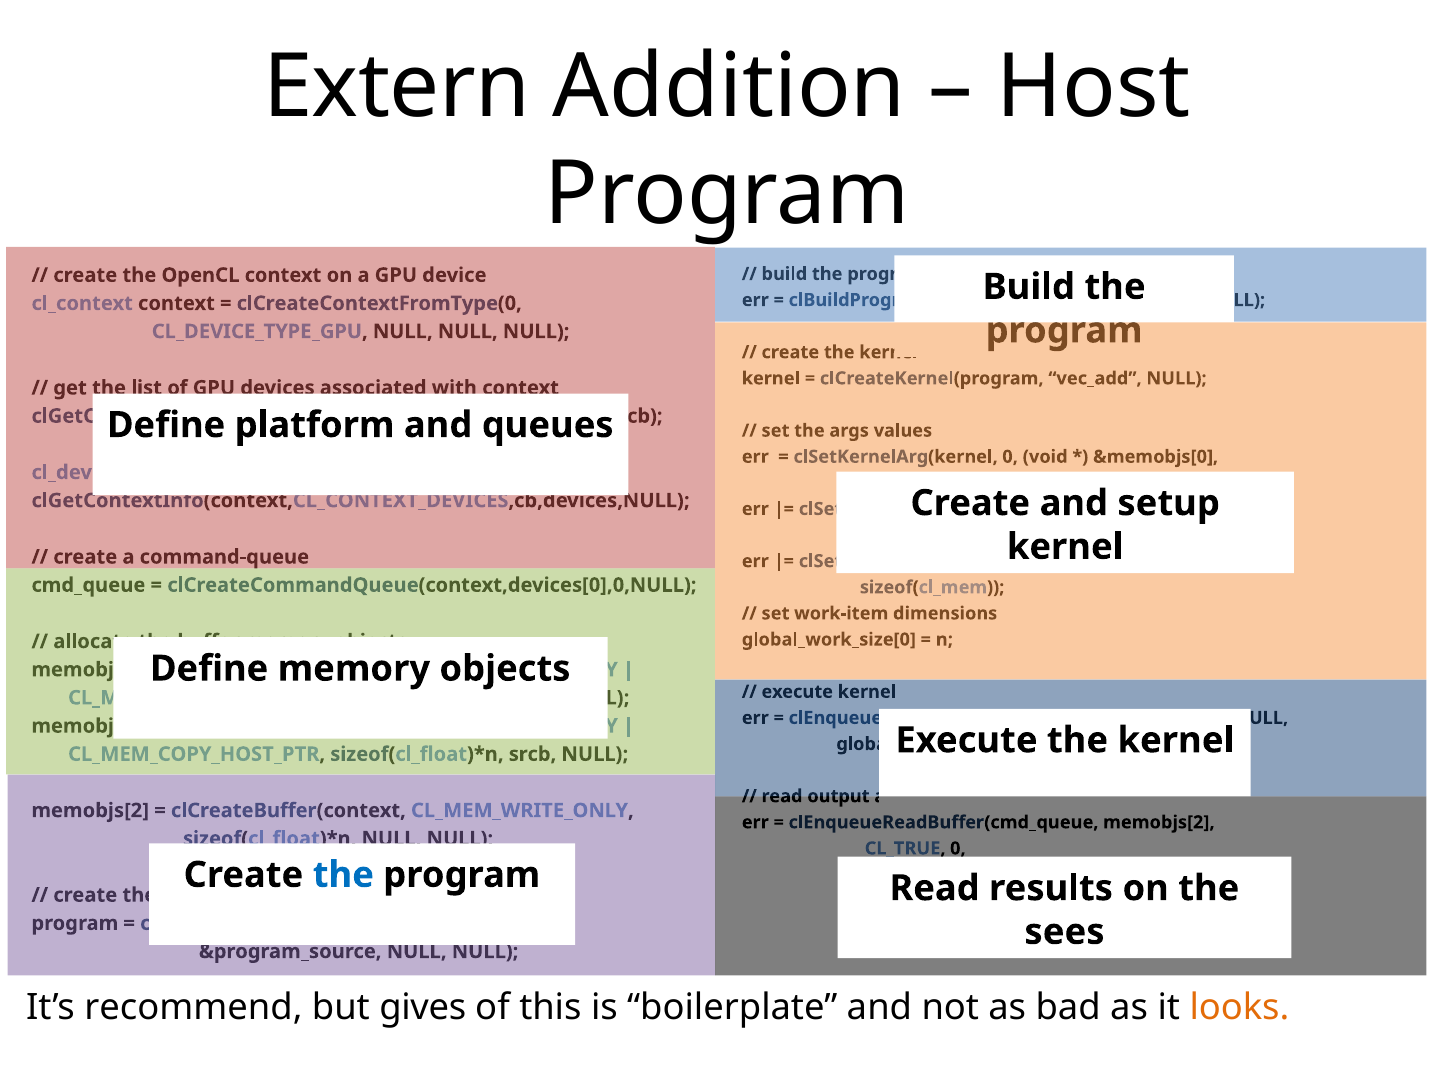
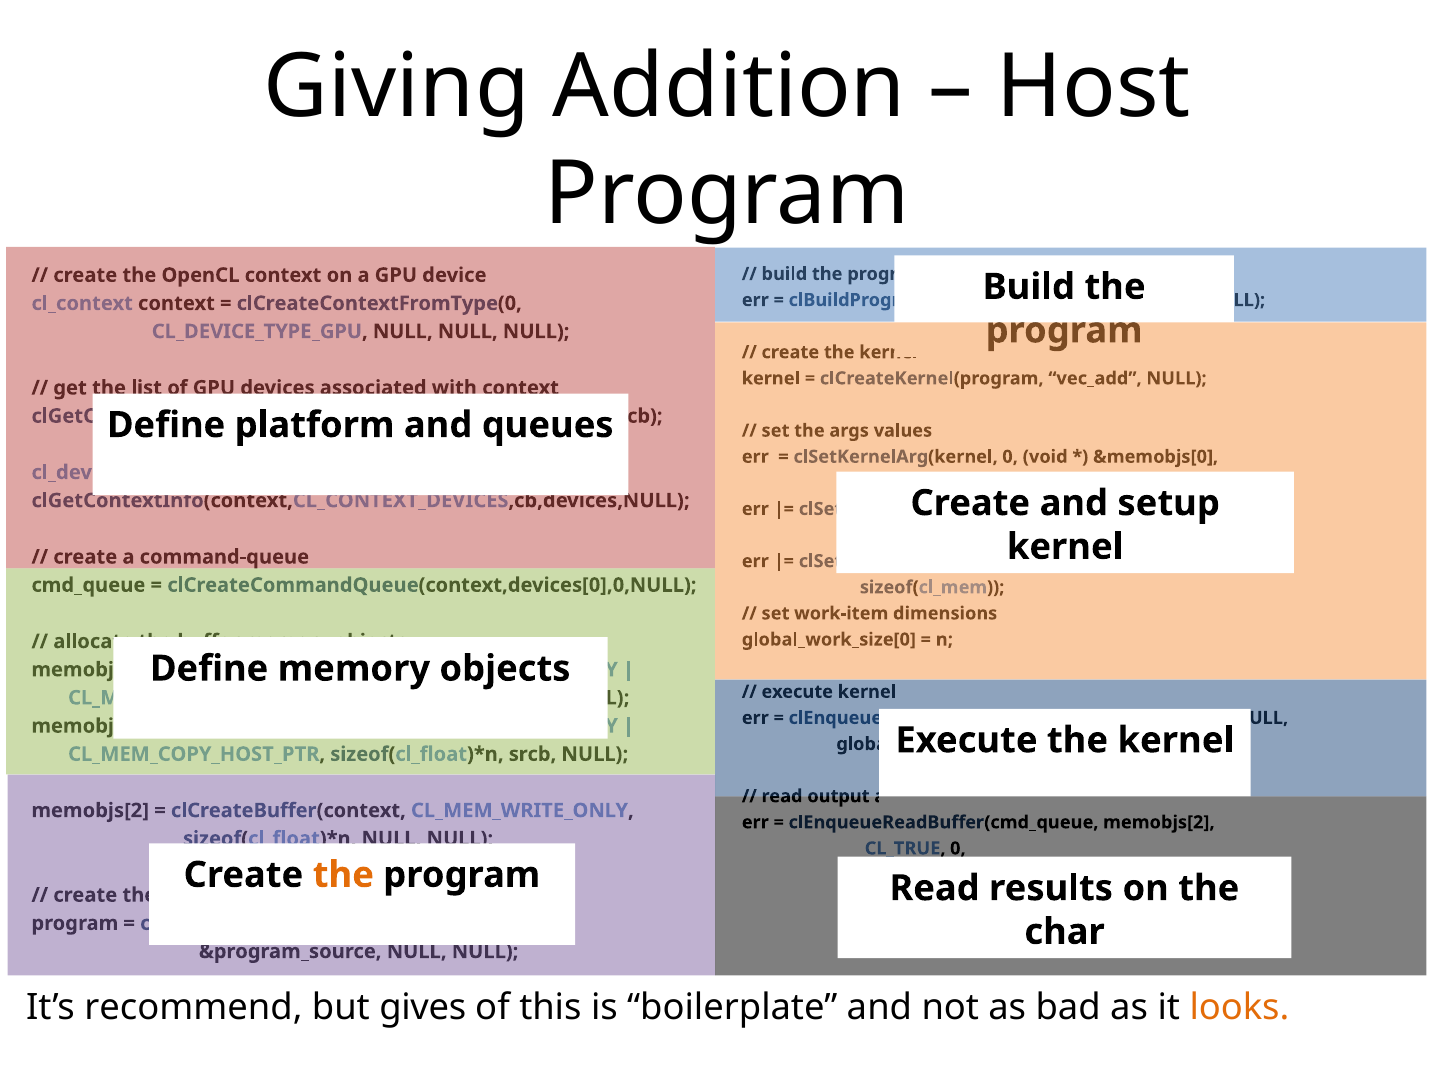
Extern: Extern -> Giving (396, 87)
the colour: blue -> orange (343, 875)
sees: sees -> char (1065, 932)
